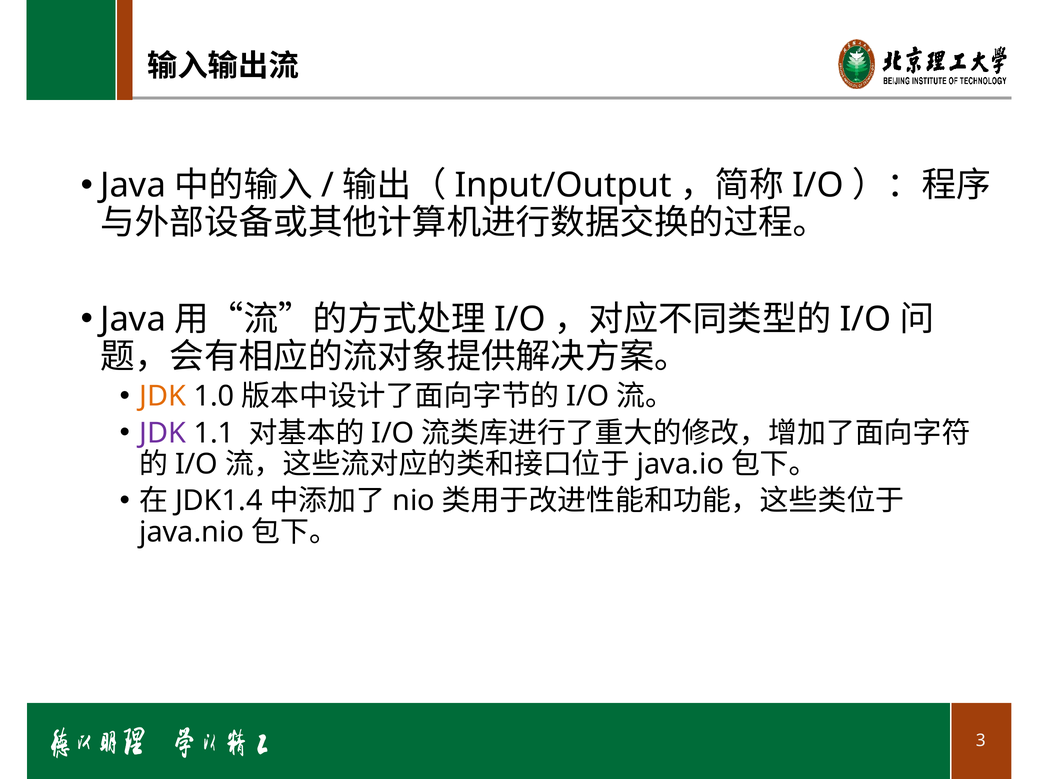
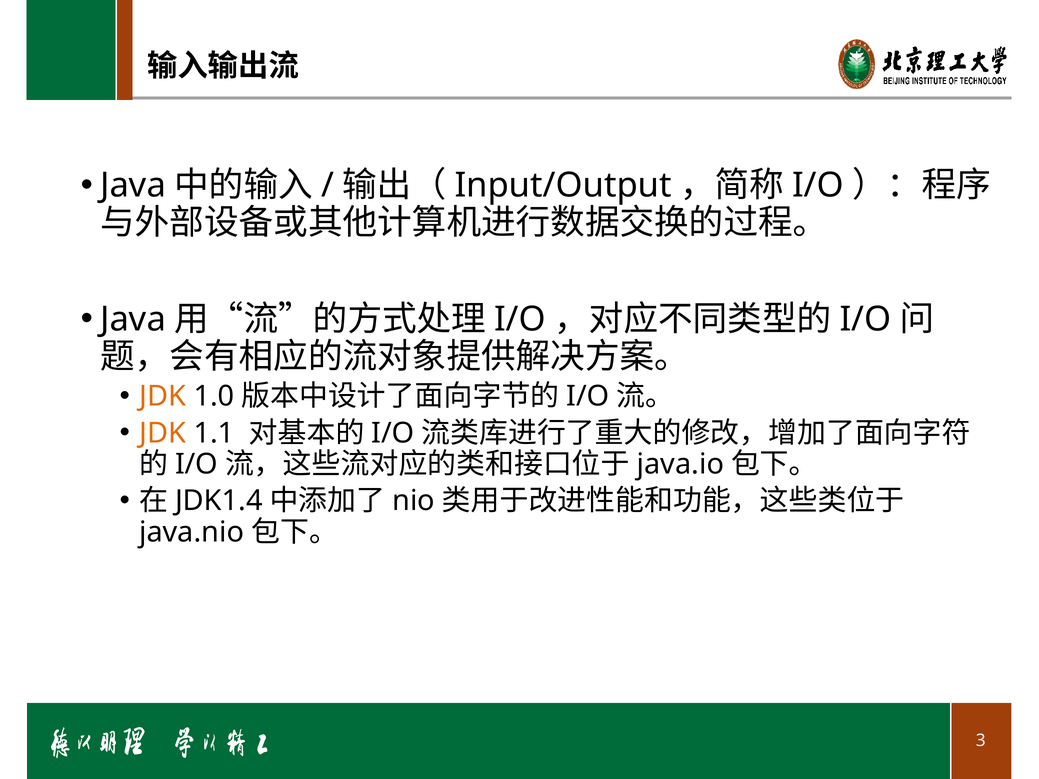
JDK colour: purple -> orange (163, 433)
